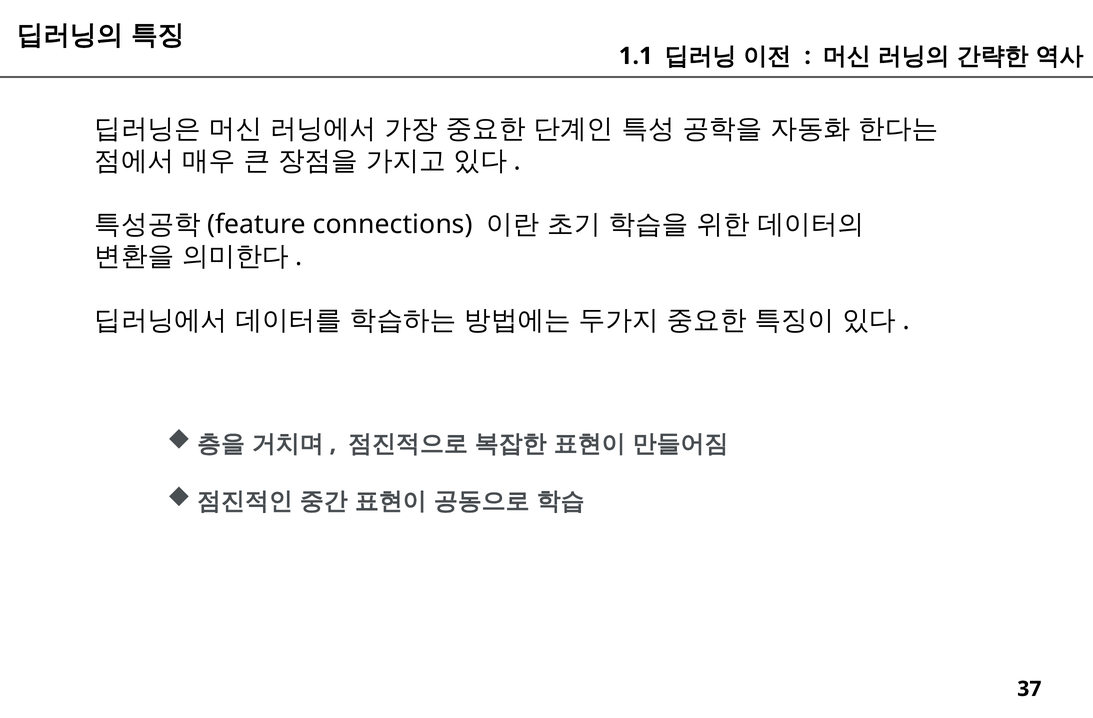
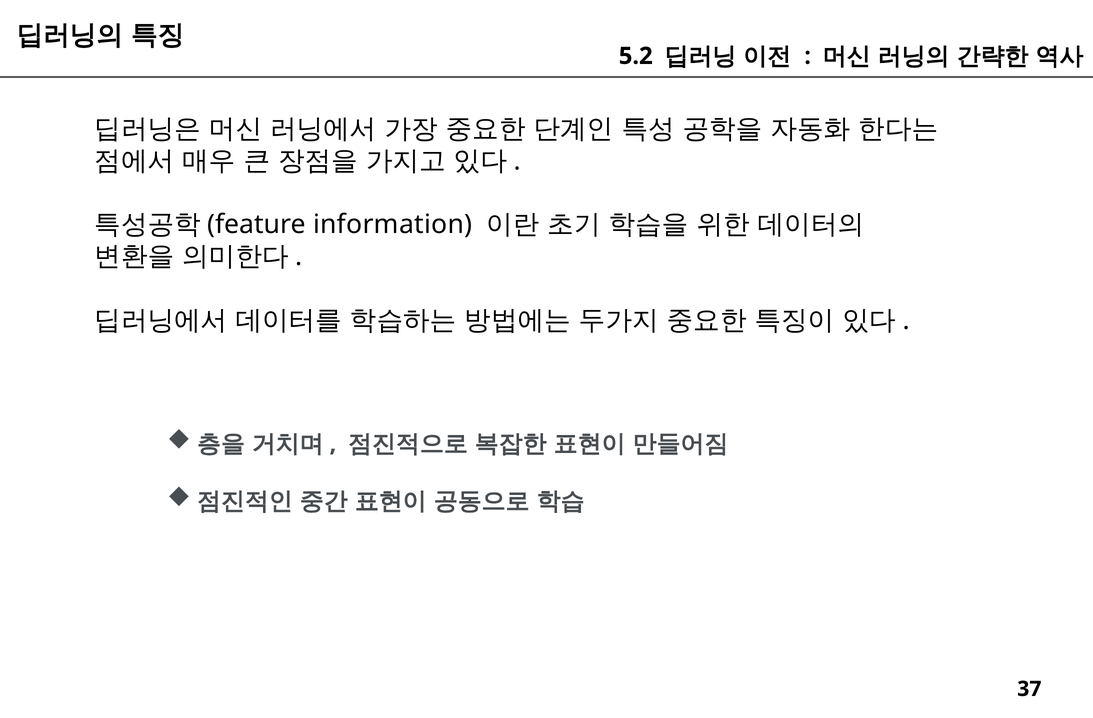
1.1: 1.1 -> 5.2 (636, 56)
connections: connections -> information (393, 225)
